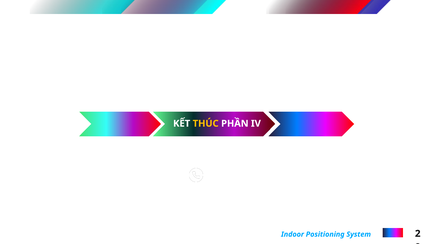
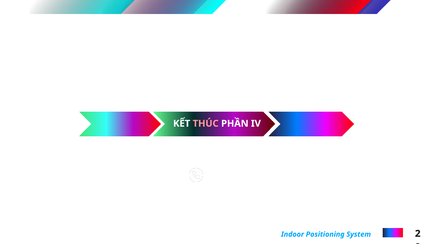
THÚC colour: yellow -> pink (206, 123)
